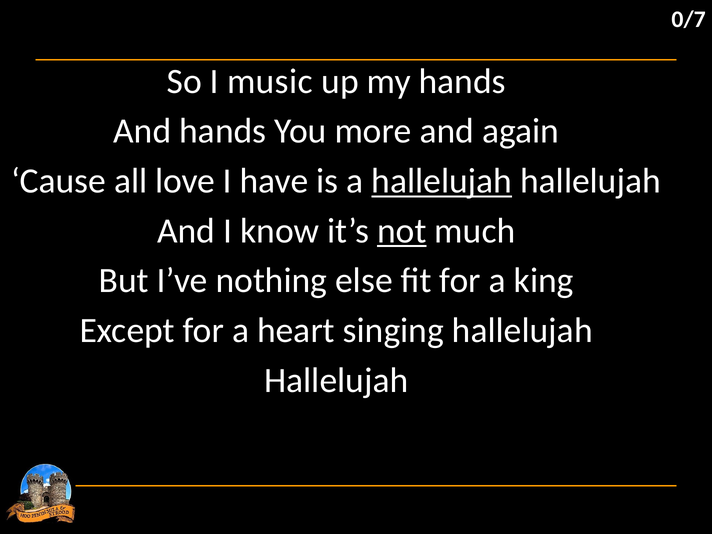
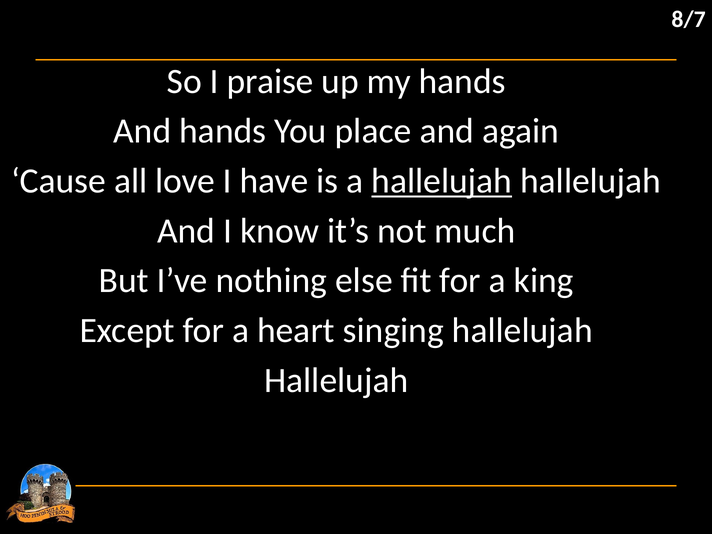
0/7: 0/7 -> 8/7 (689, 19)
music: music -> praise (270, 81)
more: more -> place (373, 131)
not underline: present -> none (402, 231)
